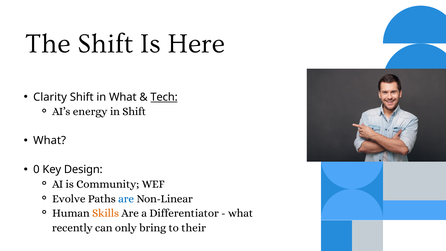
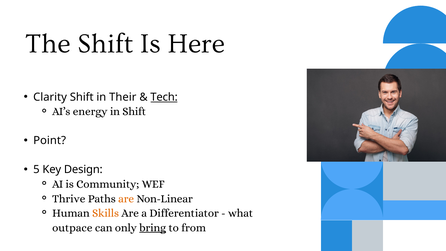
in What: What -> Their (123, 97)
What: What -> Point (50, 141)
0: 0 -> 5 (36, 170)
Evolve: Evolve -> Thrive (69, 199)
are colour: blue -> orange (126, 199)
recently: recently -> outpace (72, 228)
bring underline: none -> present (153, 228)
their: their -> from (194, 228)
